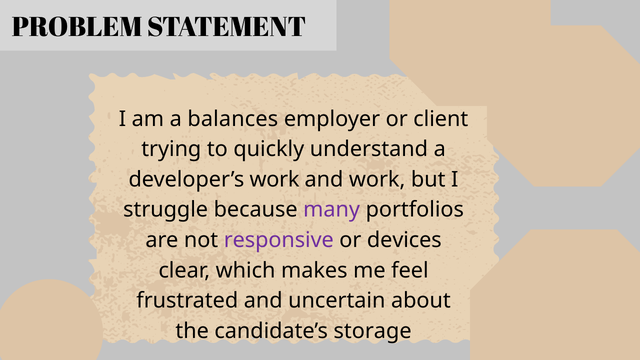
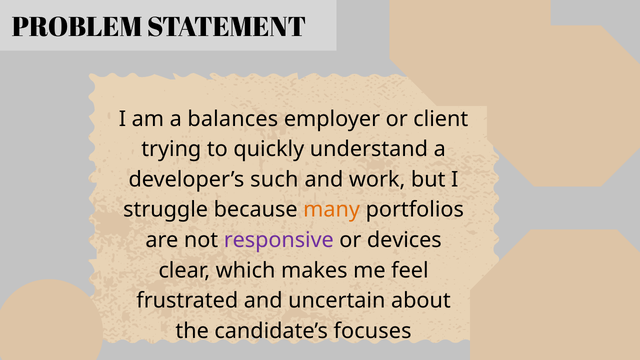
developer’s work: work -> such (274, 180)
many colour: purple -> orange (332, 210)
storage: storage -> focuses (373, 331)
